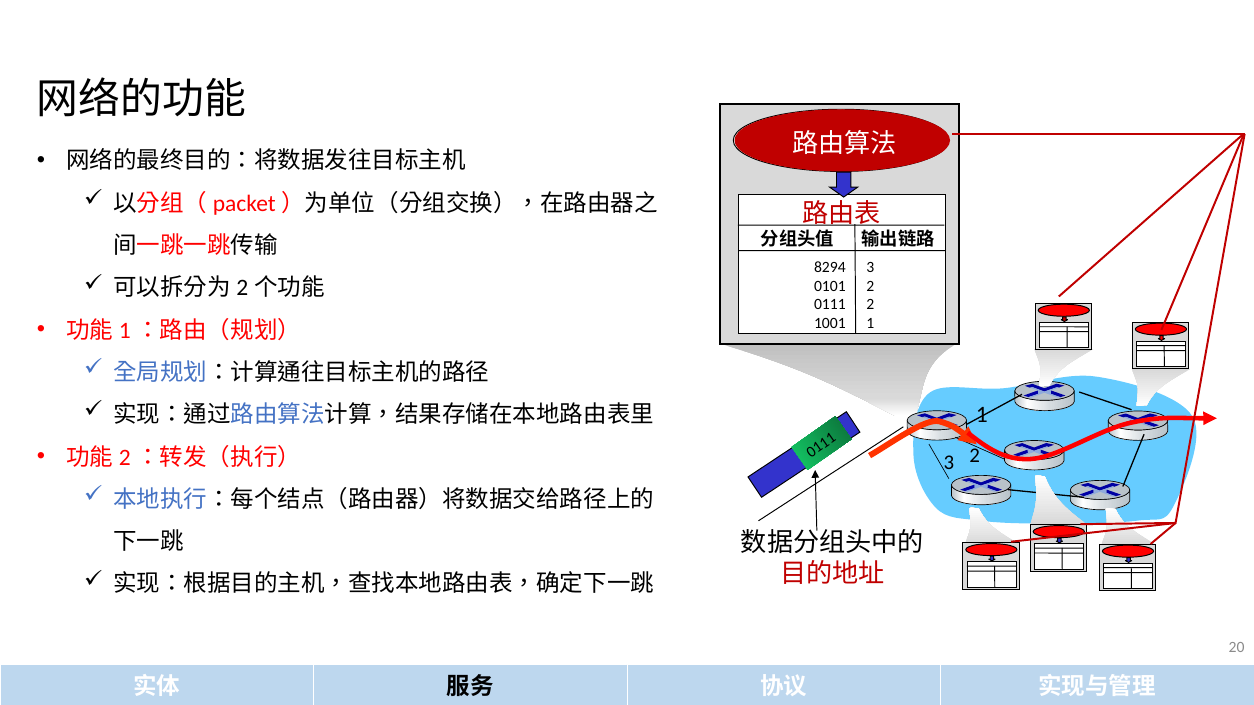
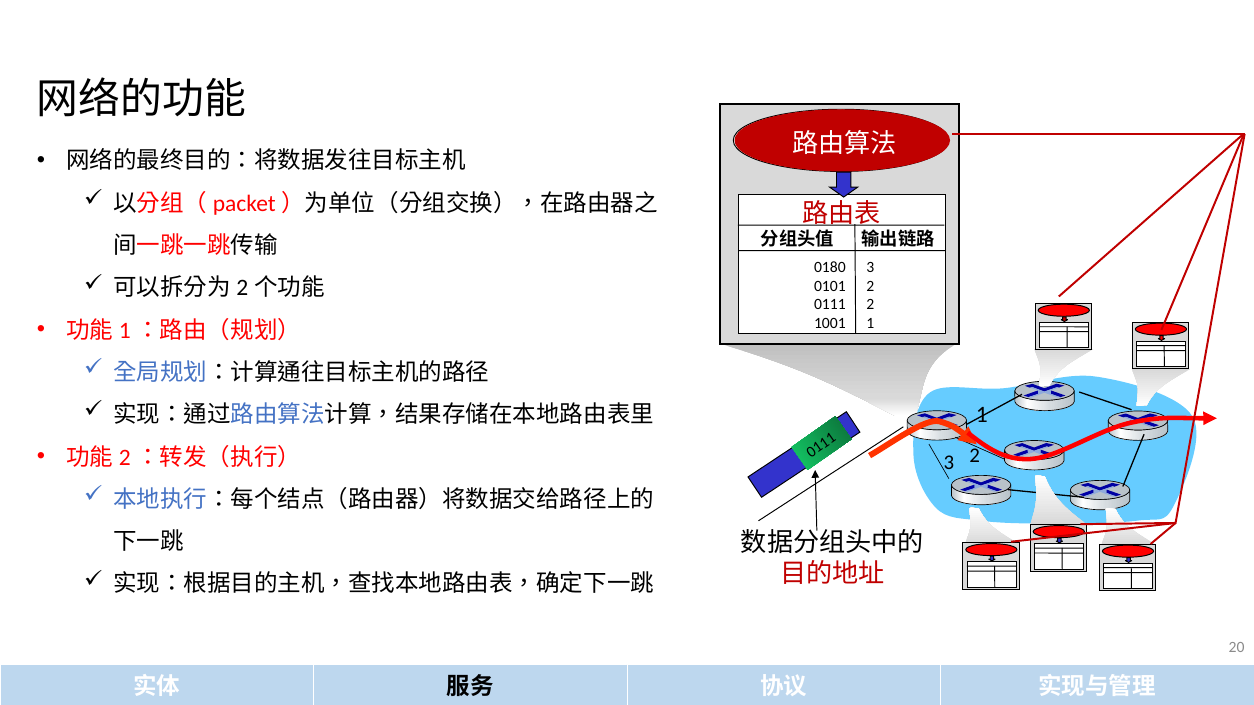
8294: 8294 -> 0180 (830, 267)
